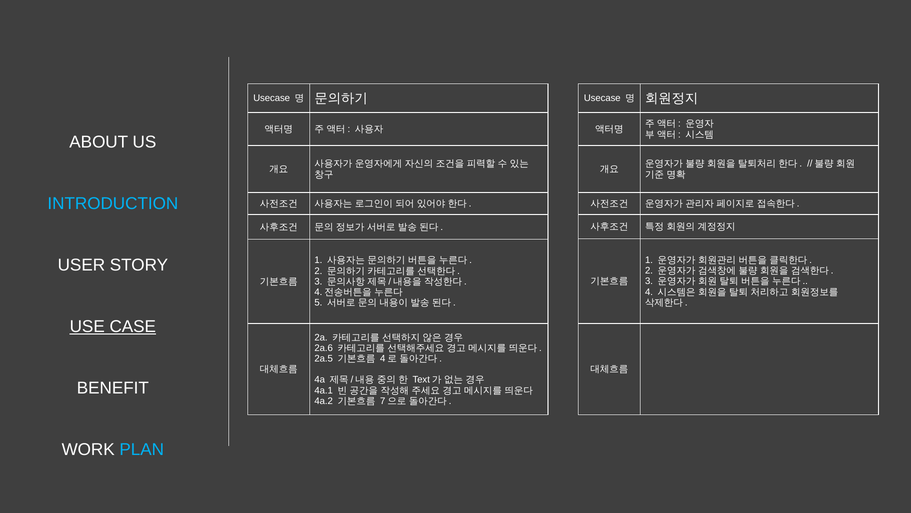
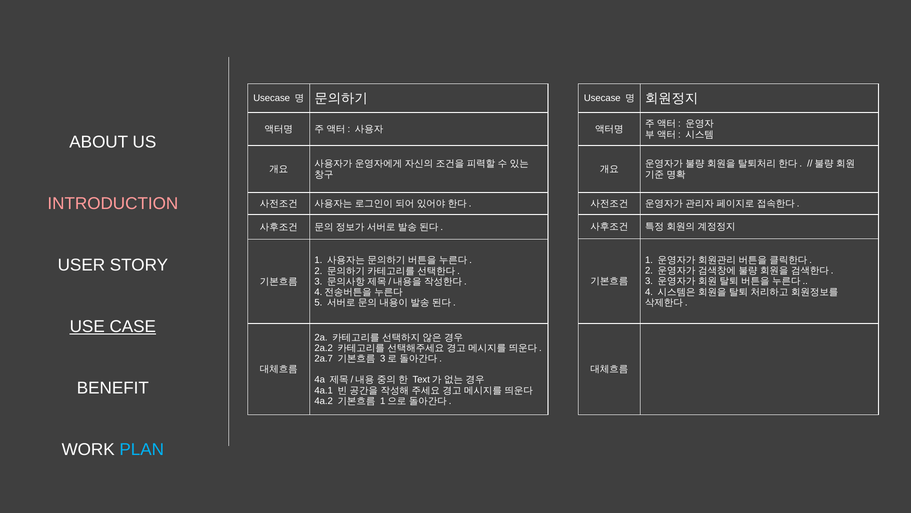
INTRODUCTION colour: light blue -> pink (113, 203)
2a.6: 2a.6 -> 2a.2 (324, 348)
2a.5: 2a.5 -> 2a.7 (324, 358)
4: 4 -> 3 (383, 358)
7: 7 -> 1 (383, 401)
